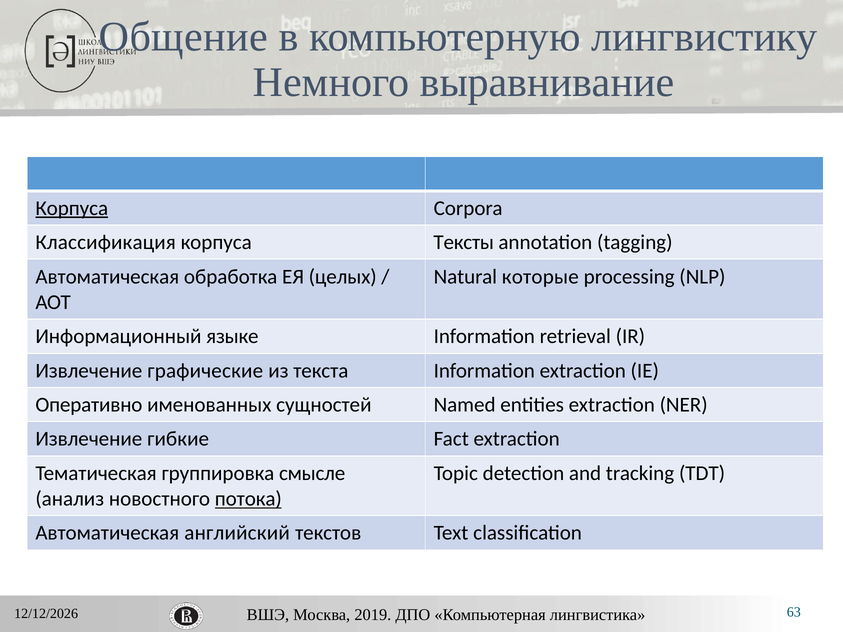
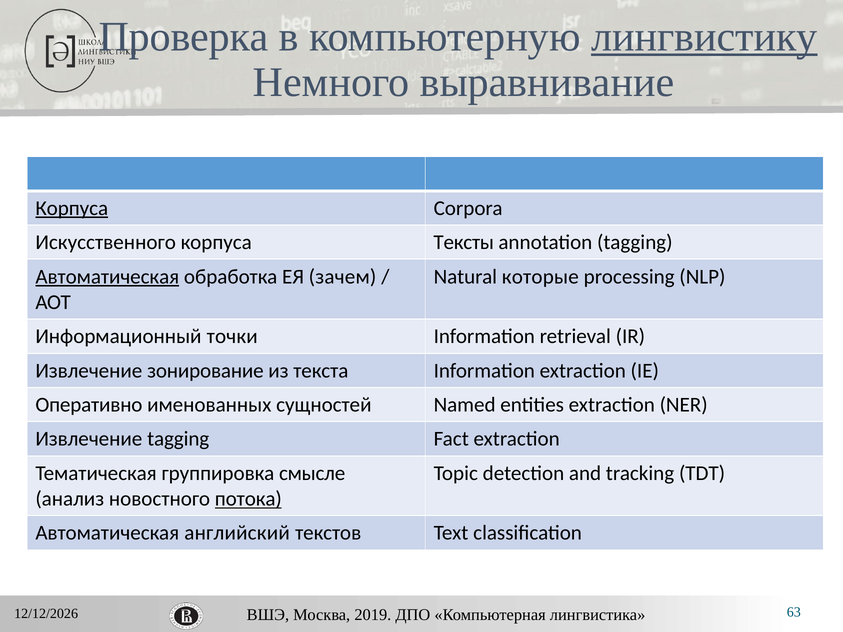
Общение: Общение -> Проверка (184, 37)
лингвистику underline: none -> present (704, 37)
Классификация: Классификация -> Искусственного (106, 242)
Автоматическая underline: none -> present (107, 277)
целых: целых -> зачем (343, 277)
языке: языке -> точки (232, 337)
графические: графические -> зонирование (205, 371)
Извлечение гибкие: гибкие -> tagging (178, 439)
